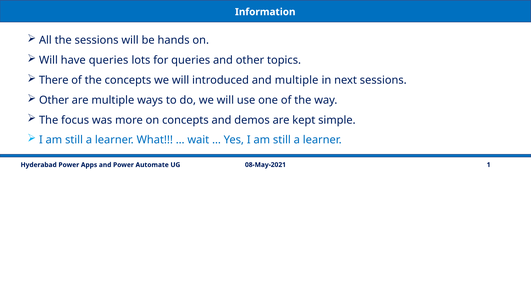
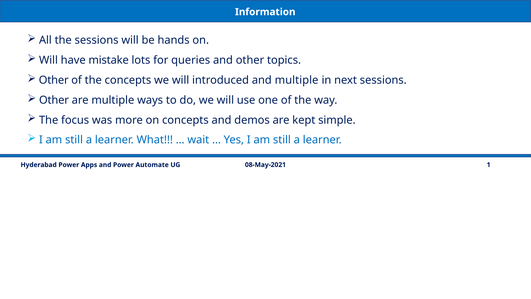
have queries: queries -> mistake (109, 60)
There: There -> Other (54, 80)
